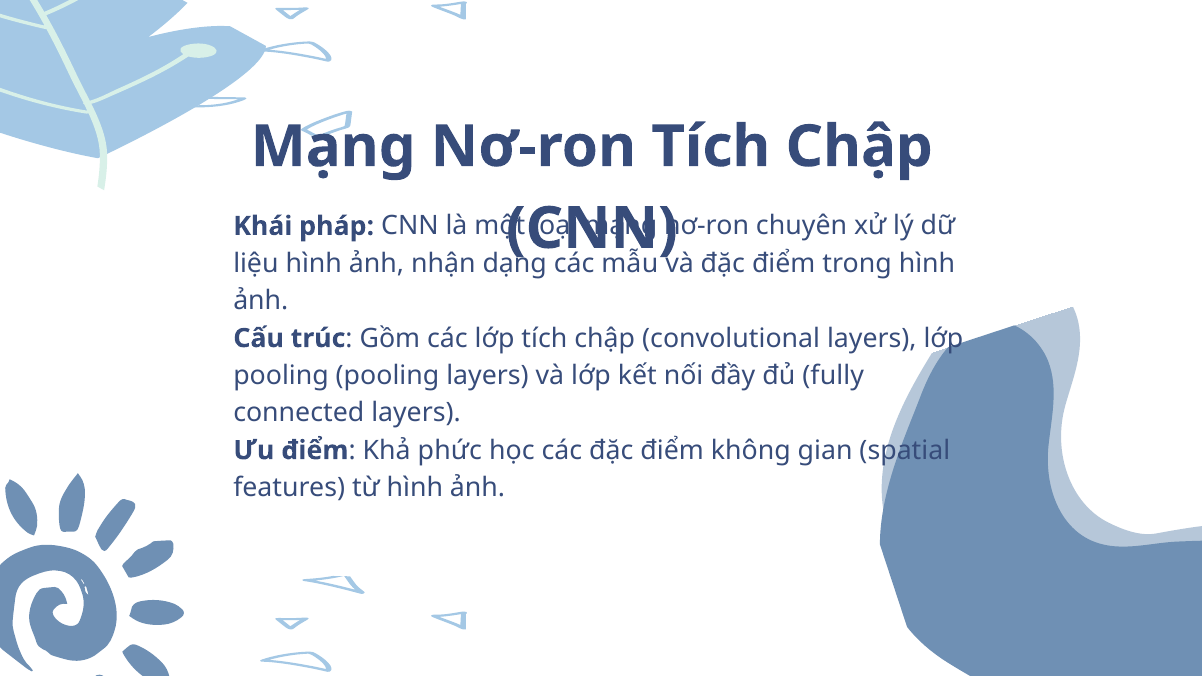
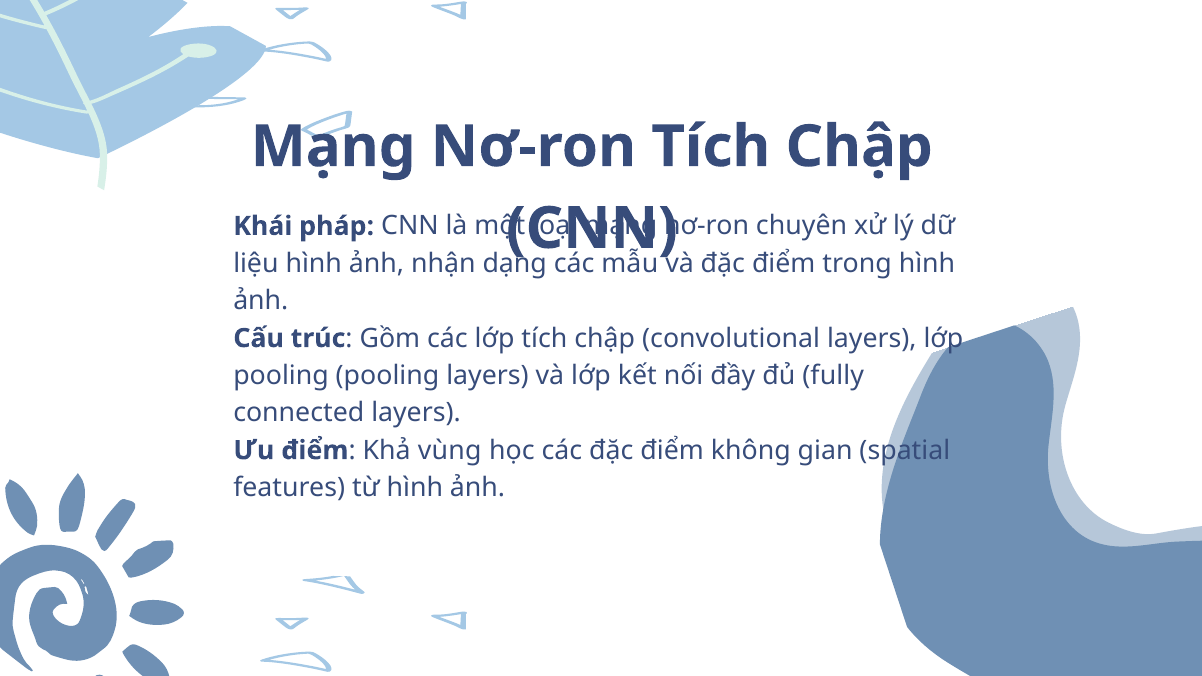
phức: phức -> vùng (450, 450)
